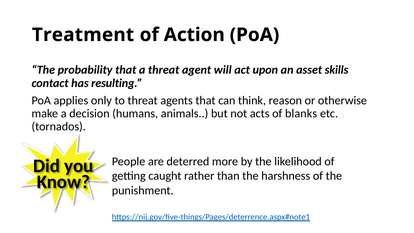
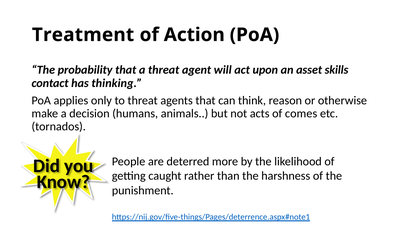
resulting: resulting -> thinking (117, 83)
blanks: blanks -> comes (301, 113)
